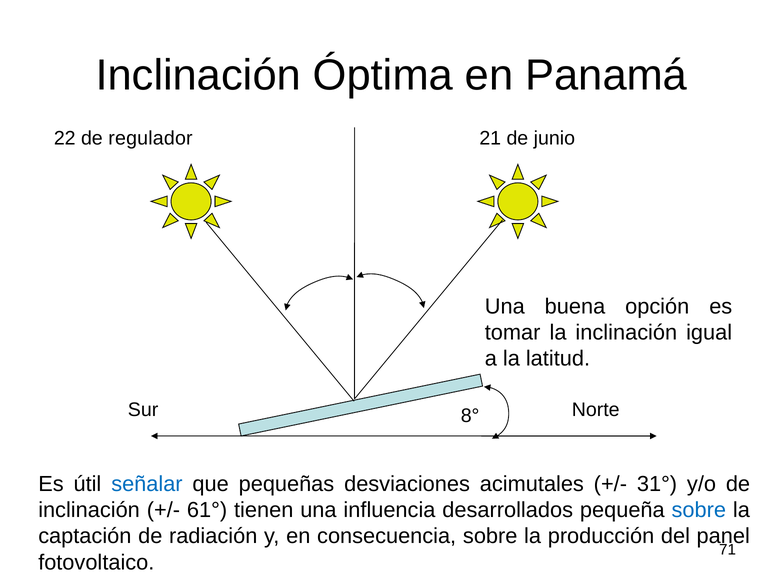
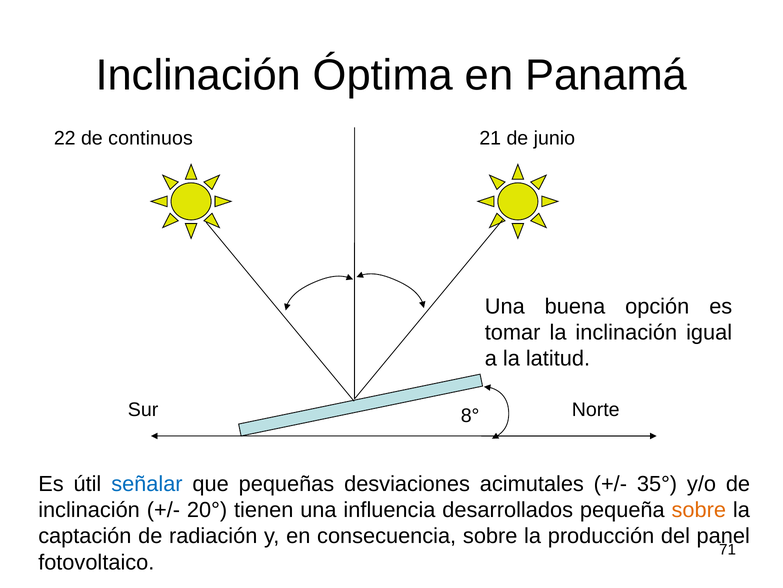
regulador: regulador -> continuos (151, 138)
31°: 31° -> 35° (657, 483)
61°: 61° -> 20° (207, 509)
sobre colour: blue -> orange (699, 509)
